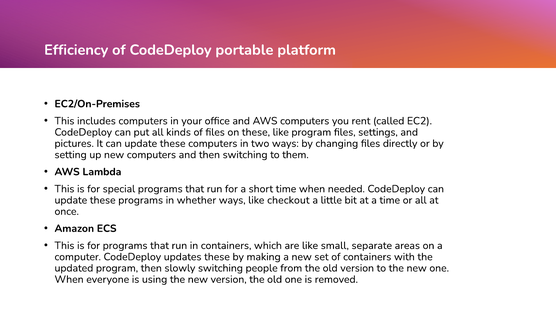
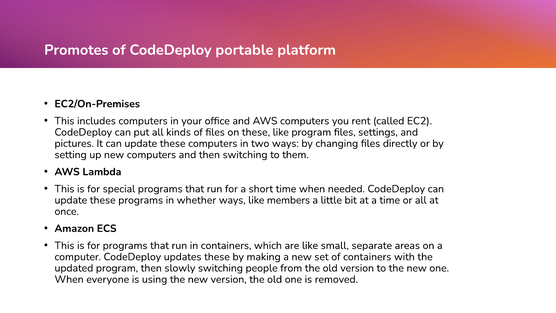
Efficiency: Efficiency -> Promotes (76, 50)
checkout: checkout -> members (288, 200)
